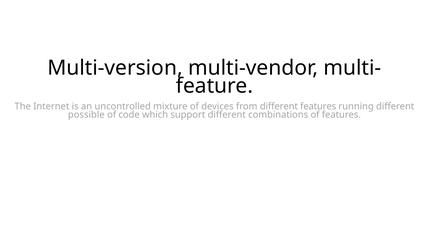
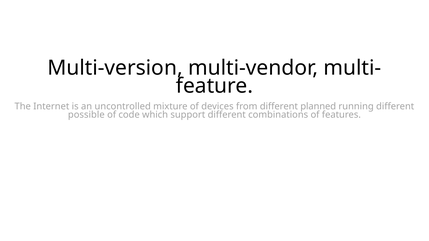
different features: features -> planned (318, 107)
